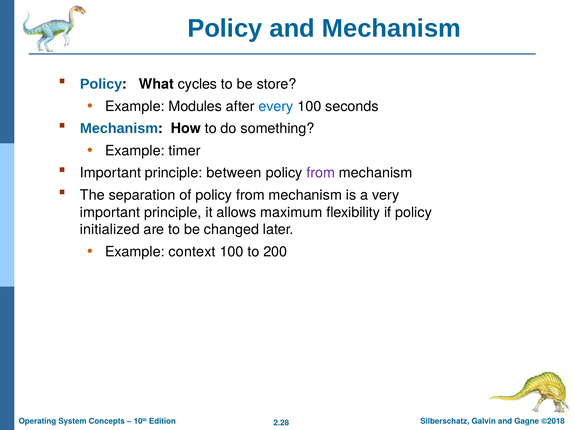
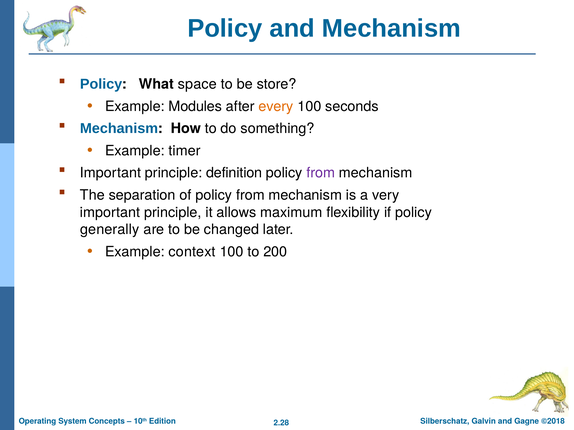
cycles: cycles -> space (197, 84)
every colour: blue -> orange (276, 106)
between: between -> definition (234, 173)
initialized: initialized -> generally (110, 230)
